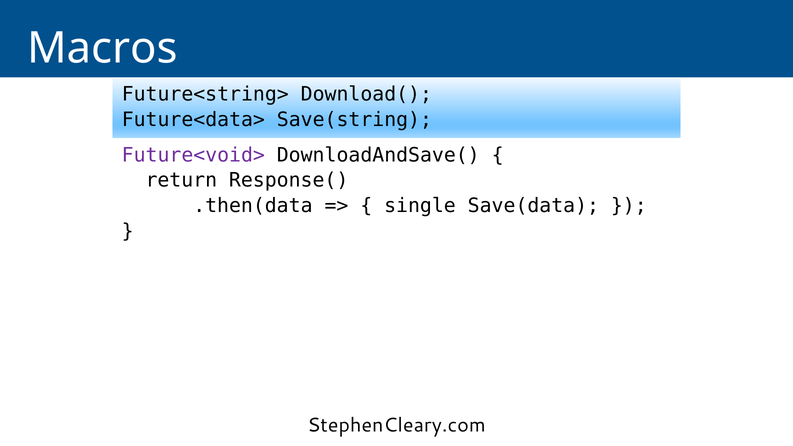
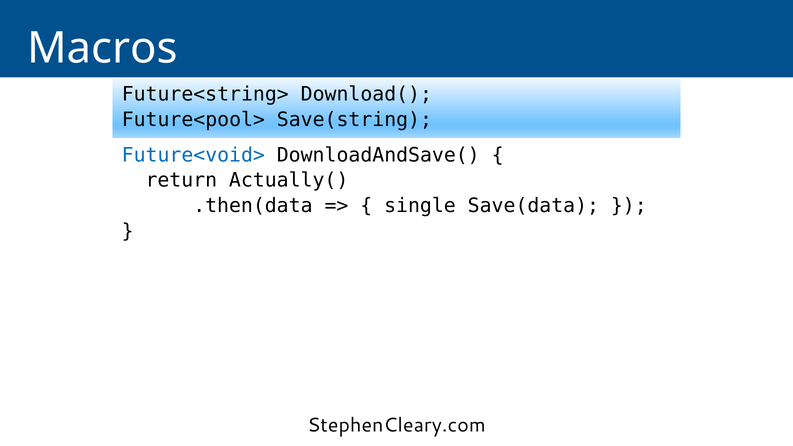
Future<data>: Future<data> -> Future<pool> (193, 120)
Future<void> colour: purple -> blue (193, 155)
Response(: Response( -> Actually( (289, 180)
